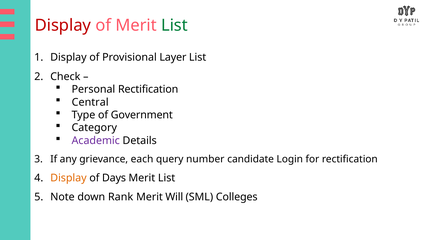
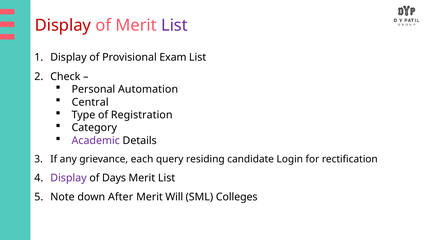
List colour: green -> purple (174, 25)
Layer: Layer -> Exam (173, 57)
Personal Rectification: Rectification -> Automation (148, 89)
Government: Government -> Registration (142, 115)
number: number -> residing (205, 159)
Display colour: orange -> purple (68, 178)
Rank: Rank -> After (121, 197)
